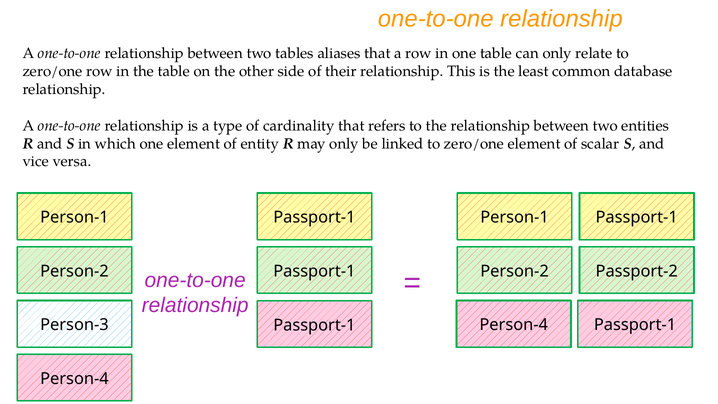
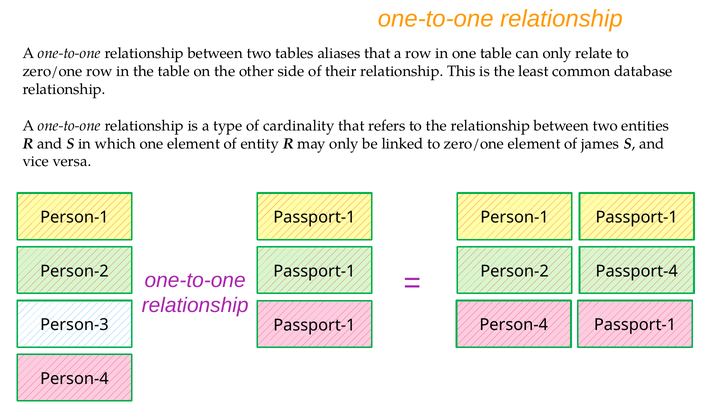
scalar: scalar -> james (600, 144)
Passport-2: Passport-2 -> Passport-4 (637, 271)
